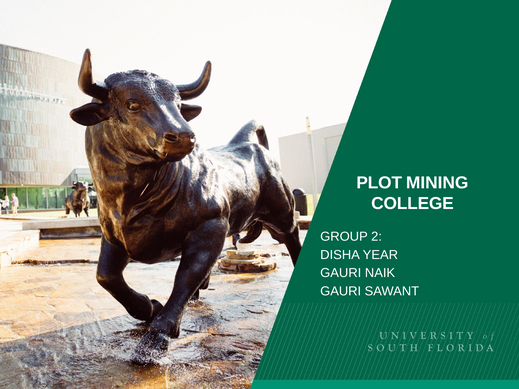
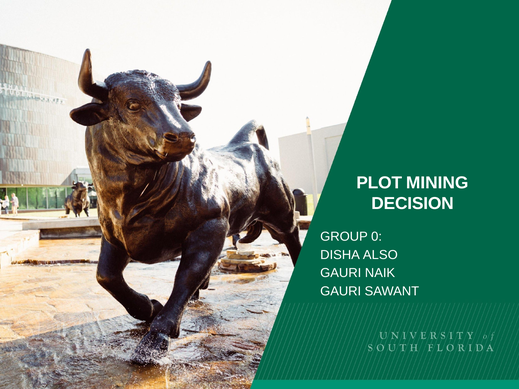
COLLEGE: COLLEGE -> DECISION (413, 204)
2: 2 -> 0 (377, 237)
YEAR: YEAR -> ALSO (380, 255)
